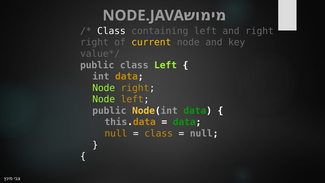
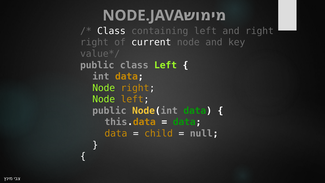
current colour: yellow -> white (151, 42)
null: null -> data (116, 133)
class: class -> child (159, 133)
